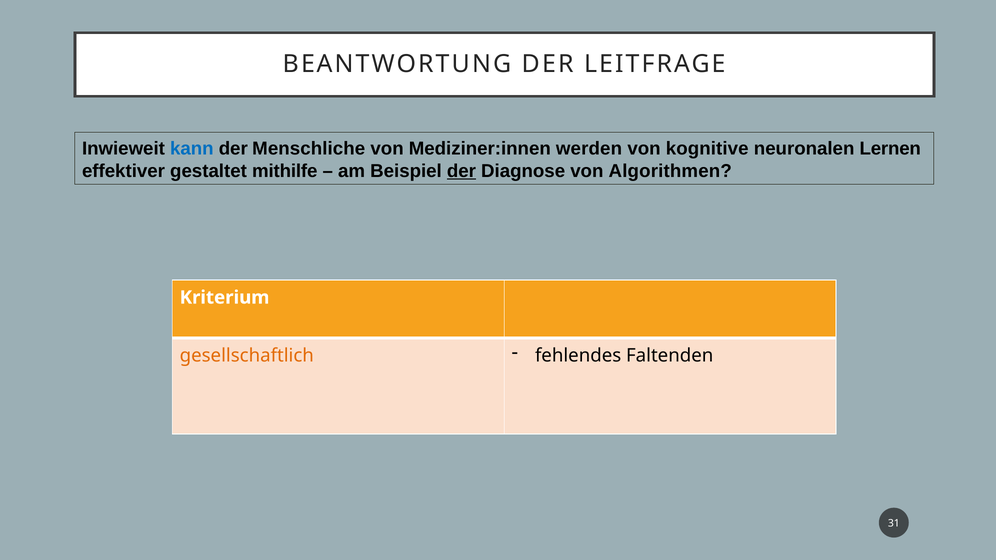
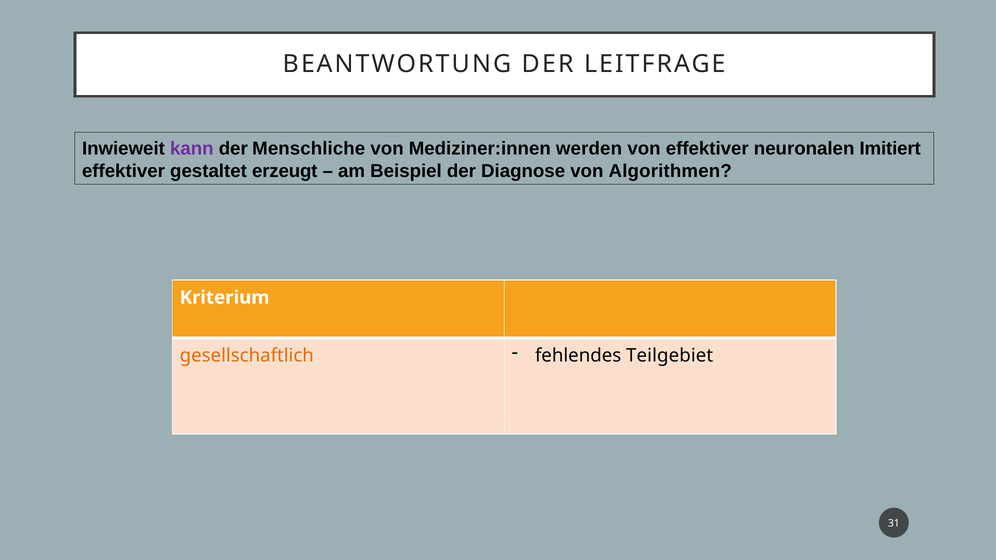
kann colour: blue -> purple (192, 149)
von kognitive: kognitive -> effektiver (707, 149)
Lernen: Lernen -> Imitiert (890, 149)
mithilfe: mithilfe -> erzeugt (285, 171)
der underline: present -> none (461, 171)
Faltenden: Faltenden -> Teilgebiet (670, 356)
